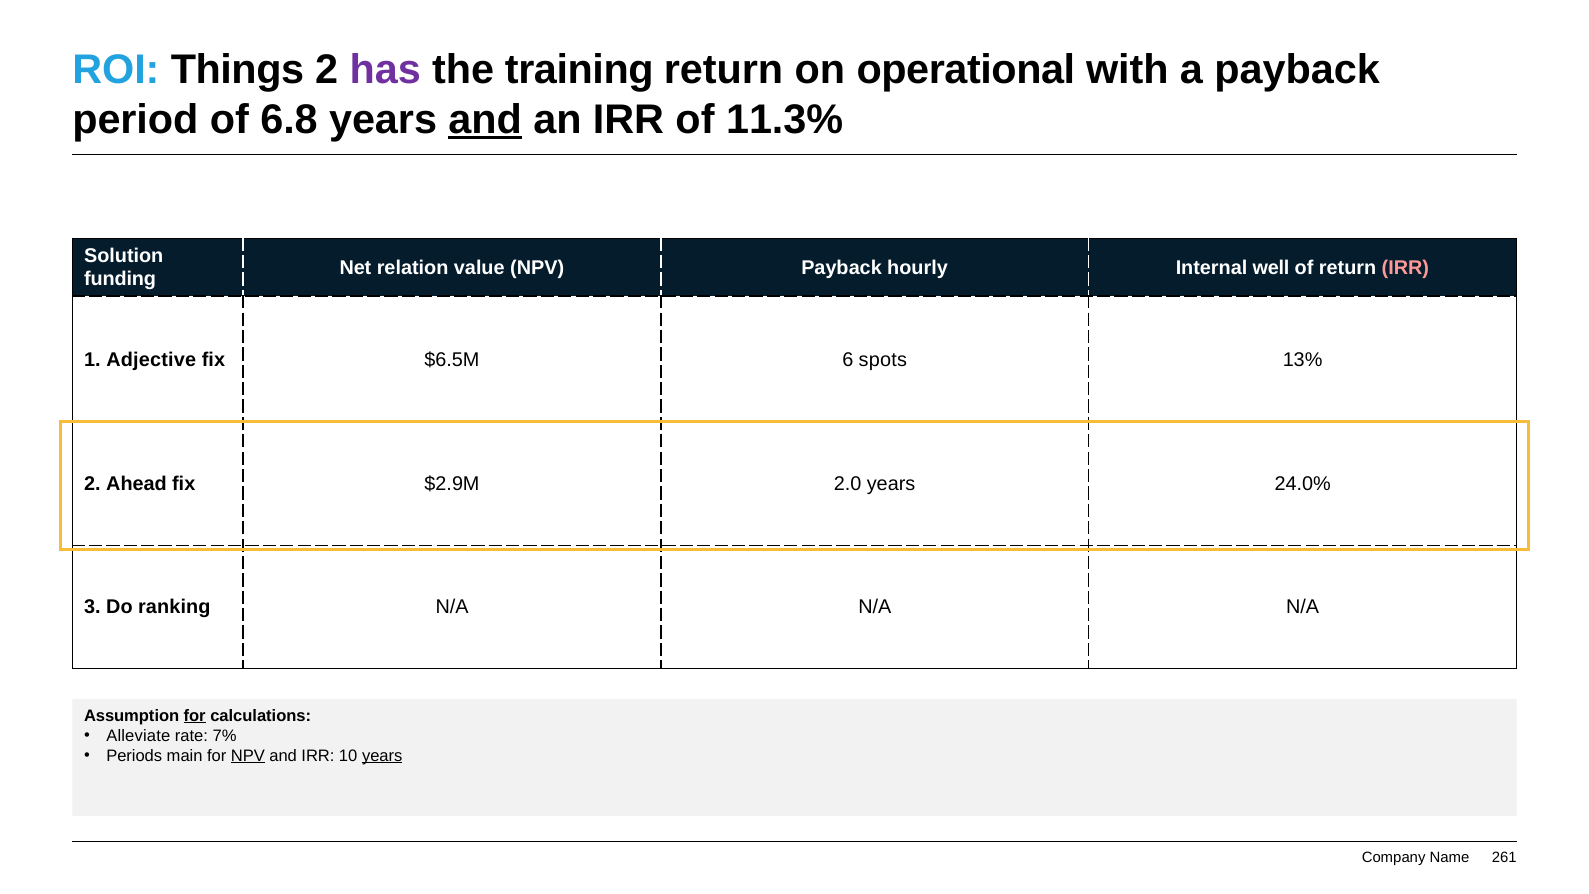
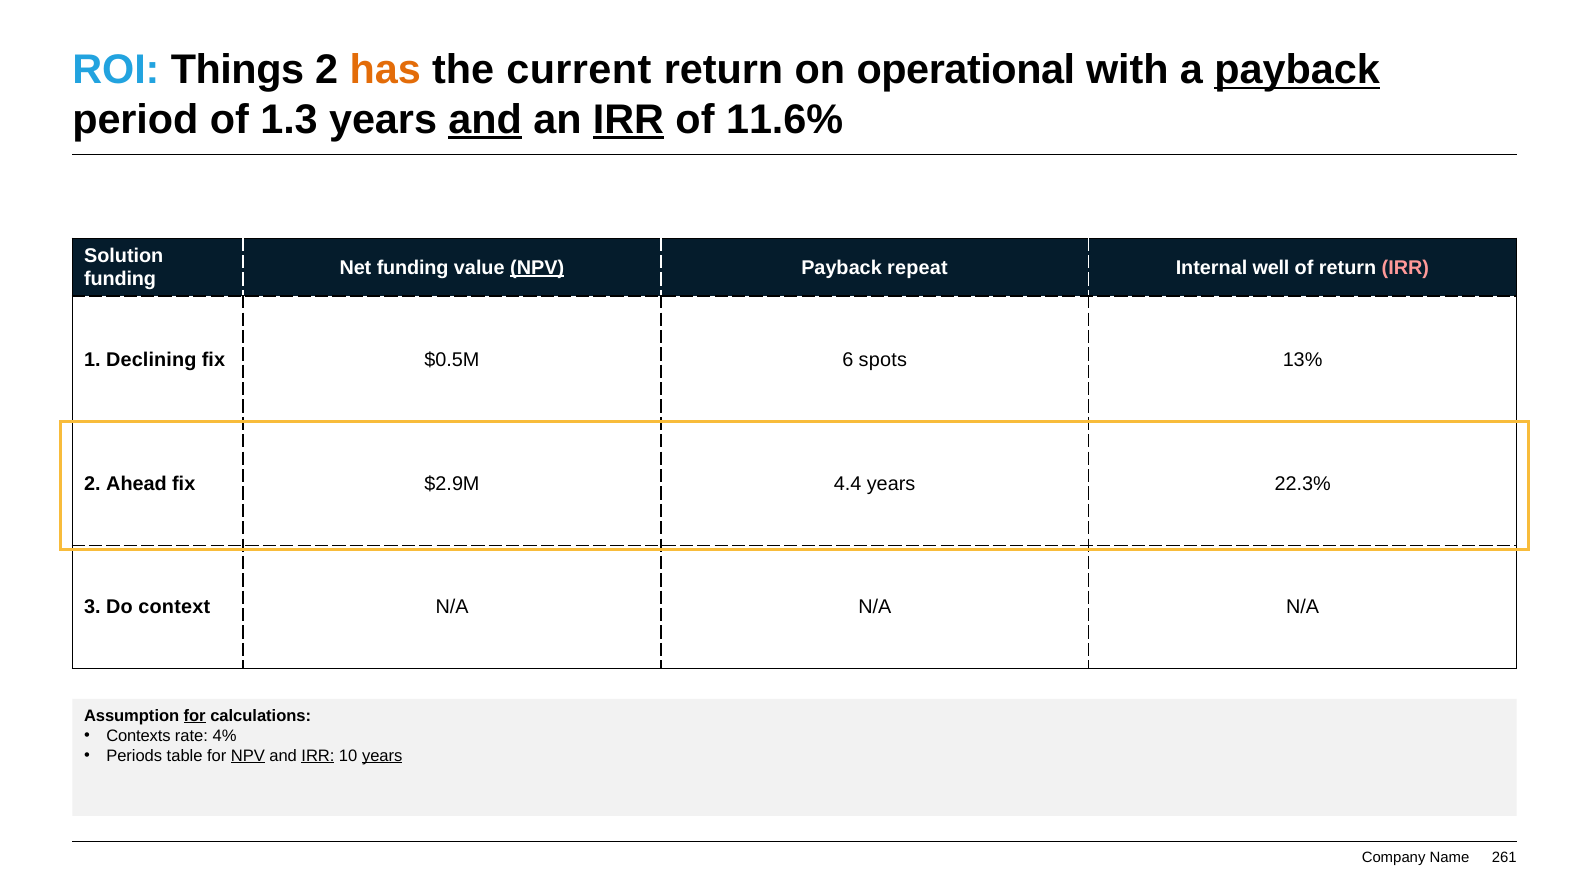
has colour: purple -> orange (385, 70)
training: training -> current (579, 70)
payback underline: none -> present (1297, 70)
6.8: 6.8 -> 1.3 (289, 120)
IRR underline: none -> present (628, 120)
11.3%: 11.3% -> 11.6% (785, 120)
Net relation: relation -> funding (413, 267)
NPV underline: none -> present (537, 267)
hourly: hourly -> repeat (917, 267)
Adjective: Adjective -> Declining (151, 359)
$6.5M: $6.5M -> $0.5M (452, 359)
2.0: 2.0 -> 4.4 (848, 484)
24.0%: 24.0% -> 22.3% (1303, 484)
ranking: ranking -> context (174, 607)
Alleviate: Alleviate -> Contexts (138, 736)
7%: 7% -> 4% (225, 736)
main: main -> table (185, 755)
IRR underline: none -> present (318, 755)
